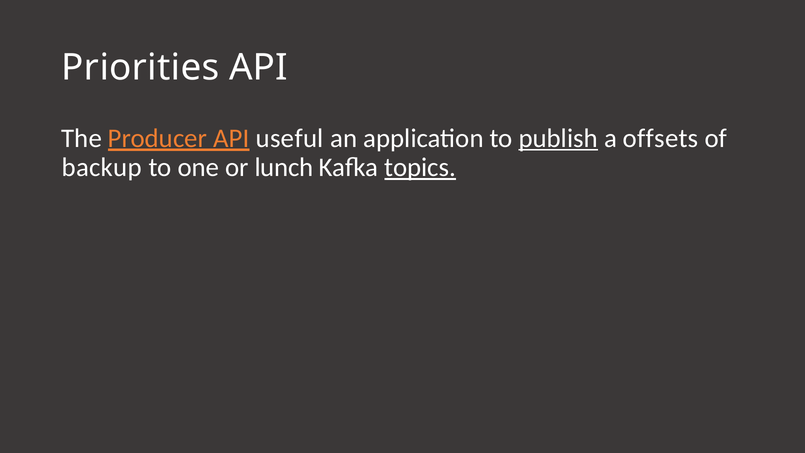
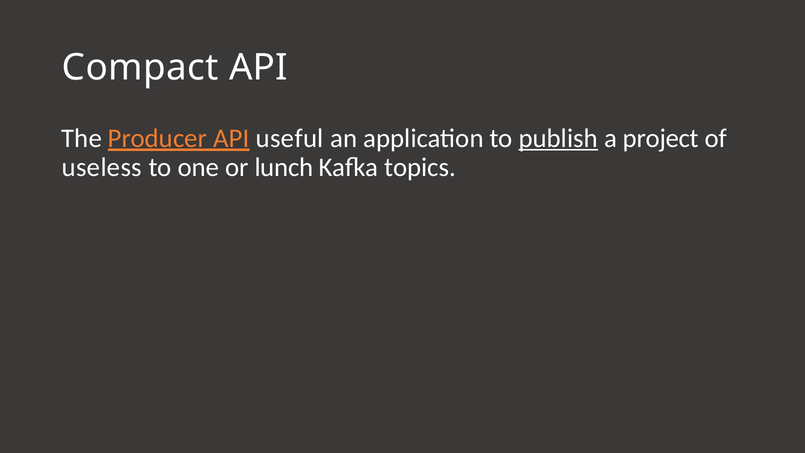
Priorities: Priorities -> Compact (140, 68)
offsets: offsets -> project (661, 138)
backup: backup -> useless (102, 167)
topics underline: present -> none (420, 167)
